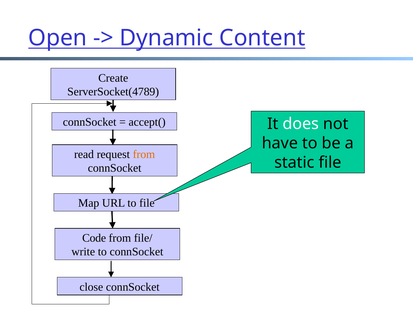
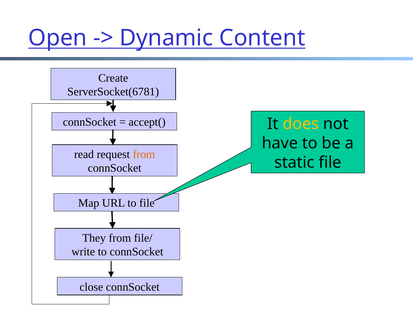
ServerSocket(4789: ServerSocket(4789 -> ServerSocket(6781 (113, 92)
does colour: white -> yellow (301, 124)
Code: Code -> They (94, 238)
